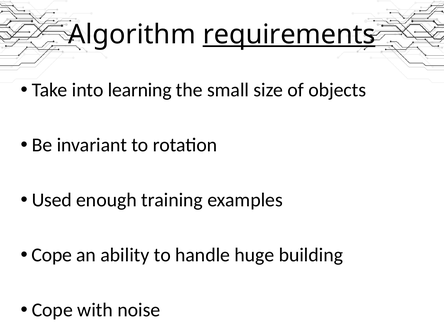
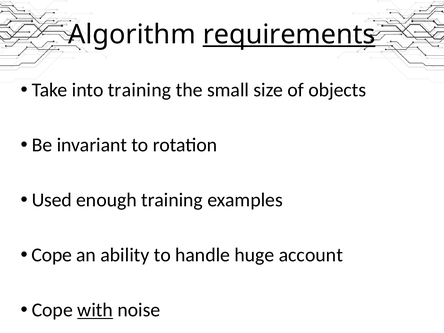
into learning: learning -> training (140, 90)
building: building -> account (311, 255)
with underline: none -> present (95, 310)
